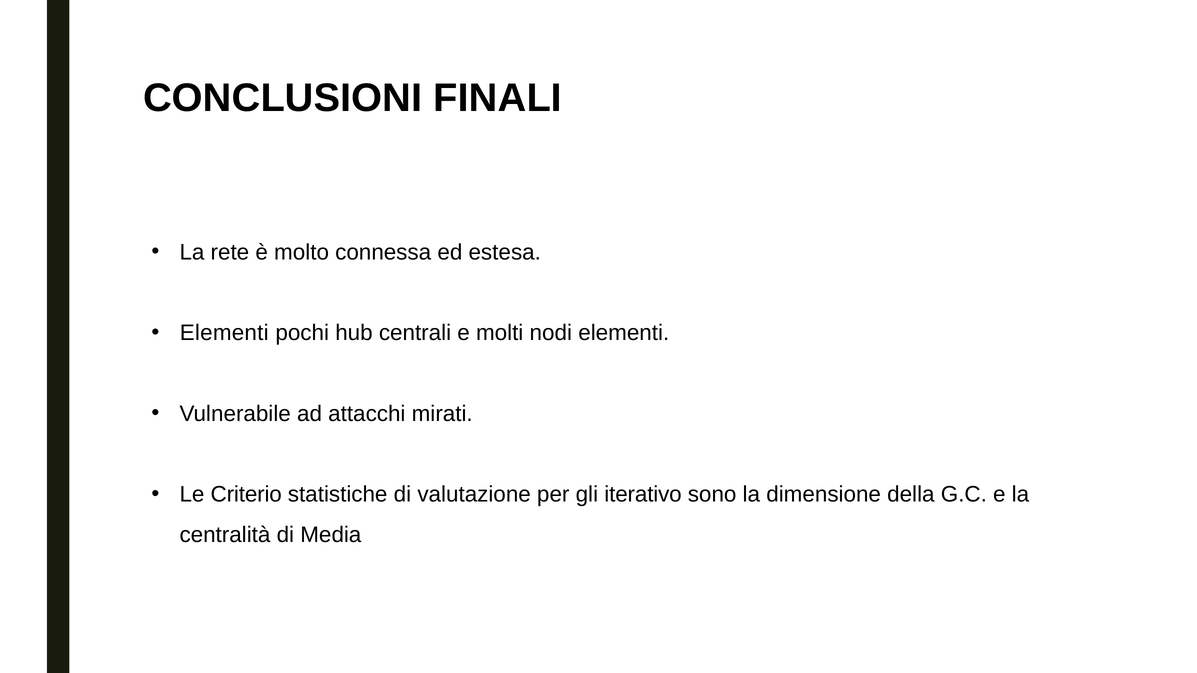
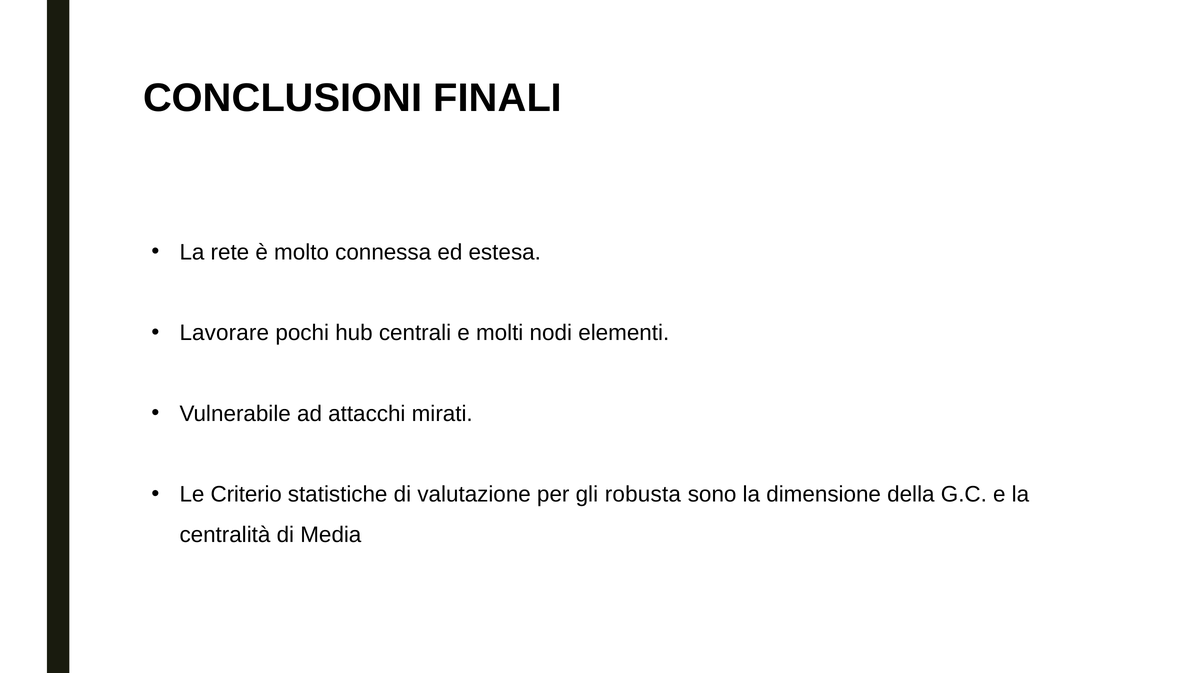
Elementi: Elementi -> Lavorare (224, 333)
iterativo: iterativo -> robusta (643, 495)
